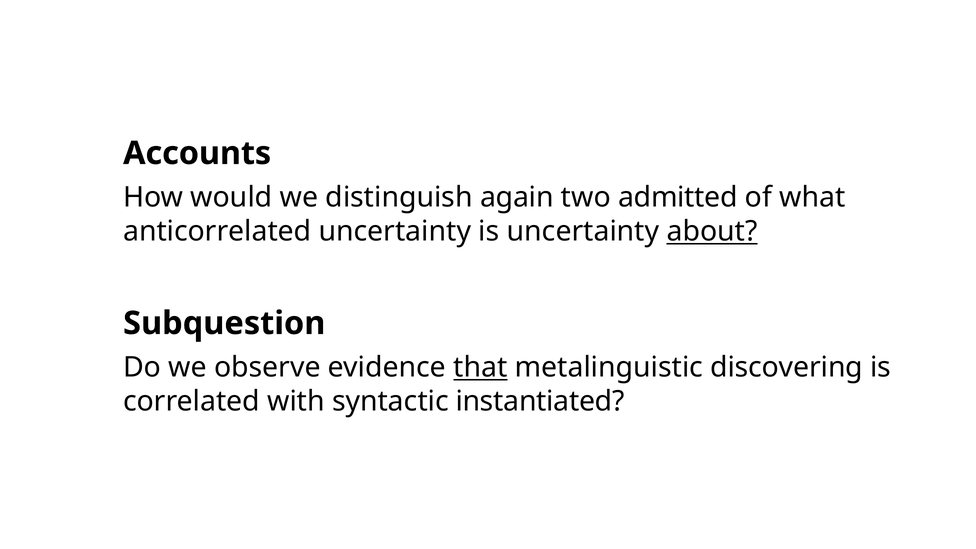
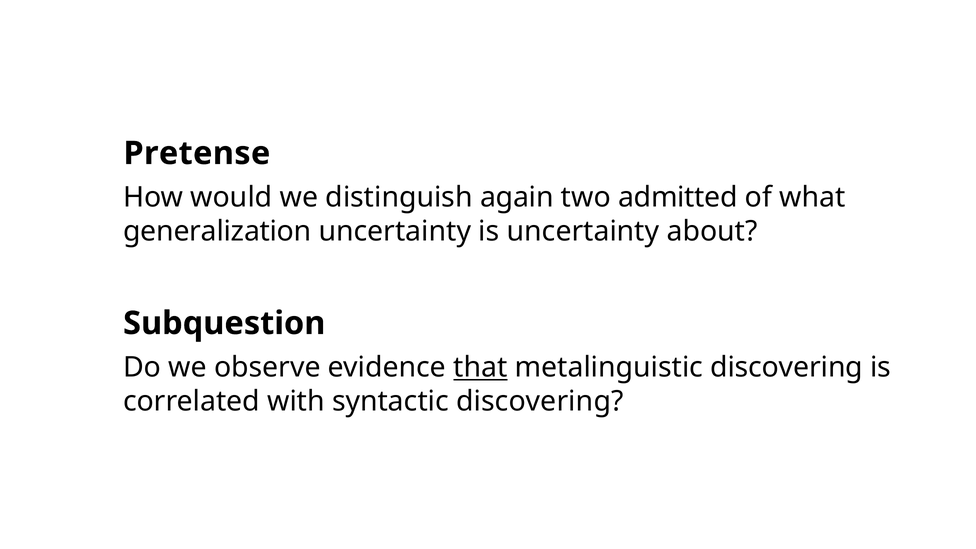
Accounts: Accounts -> Pretense (197, 153)
anticorrelated: anticorrelated -> generalization (217, 232)
about underline: present -> none (712, 232)
syntactic instantiated: instantiated -> discovering (540, 402)
